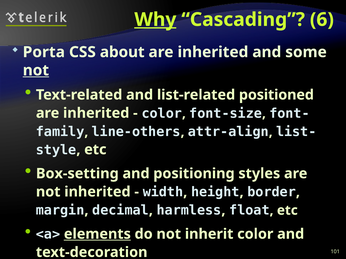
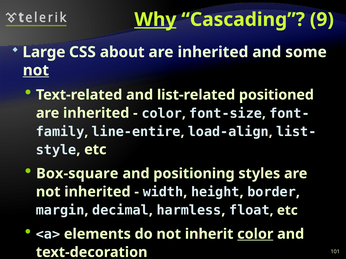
6: 6 -> 9 (322, 20)
Porta: Porta -> Large (44, 52)
line-others: line-others -> line-entire (136, 132)
attr-align: attr-align -> load-align (228, 132)
Box-setting: Box-setting -> Box-square (77, 174)
elements underline: present -> none (97, 234)
color underline: none -> present (255, 234)
